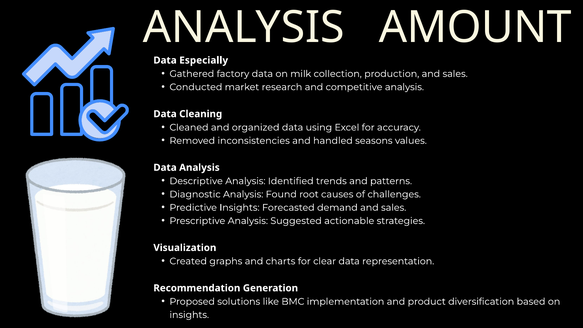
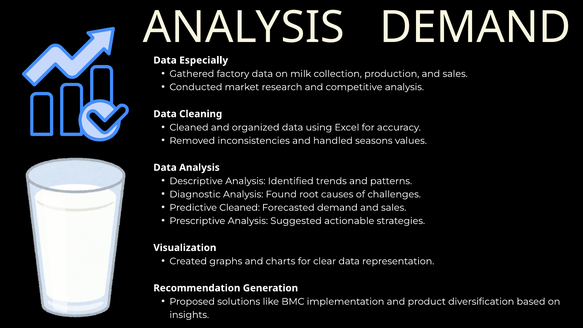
ANALYSIS AMOUNT: AMOUNT -> DEMAND (475, 27)
Predictive Insights: Insights -> Cleaned (240, 208)
